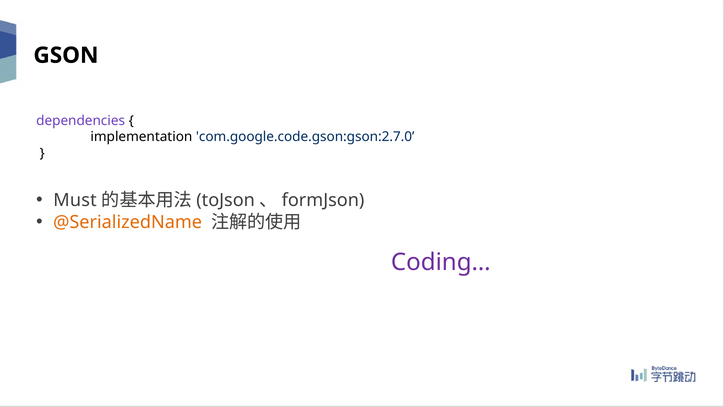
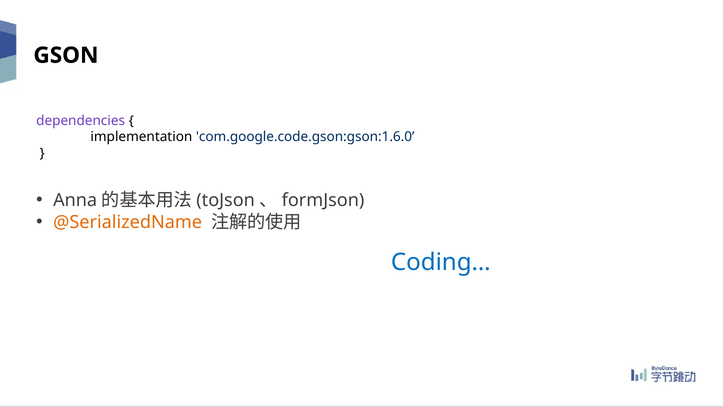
com.google.code.gson:gson:2.7.0: com.google.code.gson:gson:2.7.0 -> com.google.code.gson:gson:1.6.0 (305, 137)
Must: Must -> Anna (75, 200)
Coding… colour: purple -> blue (441, 262)
